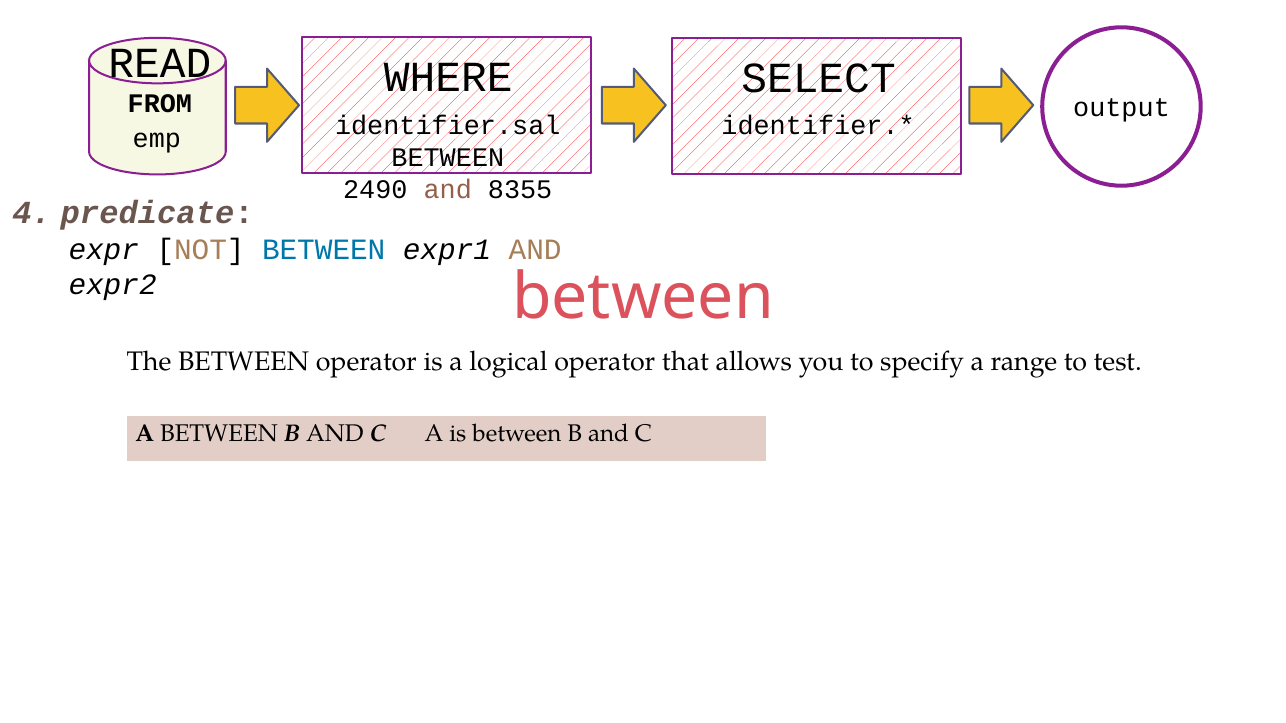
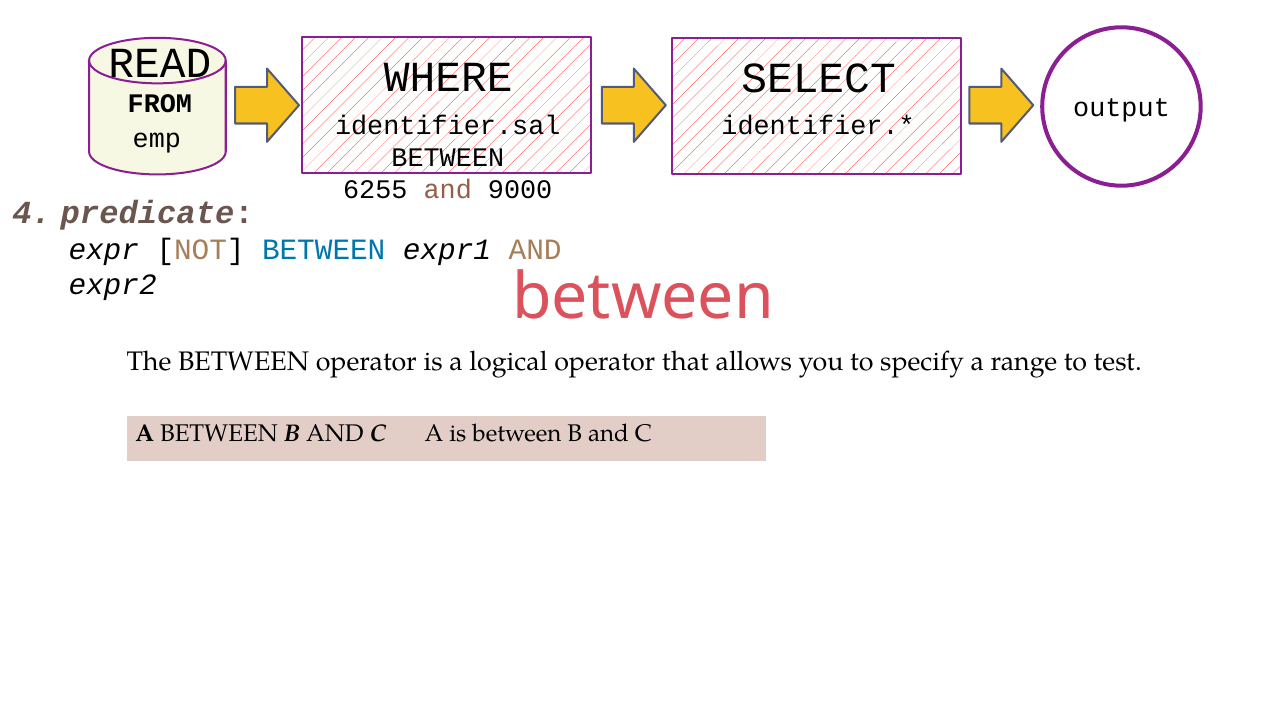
2490: 2490 -> 6255 (375, 190)
8355: 8355 -> 9000 (520, 190)
